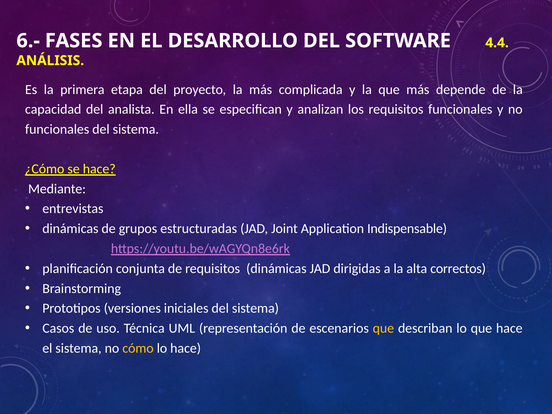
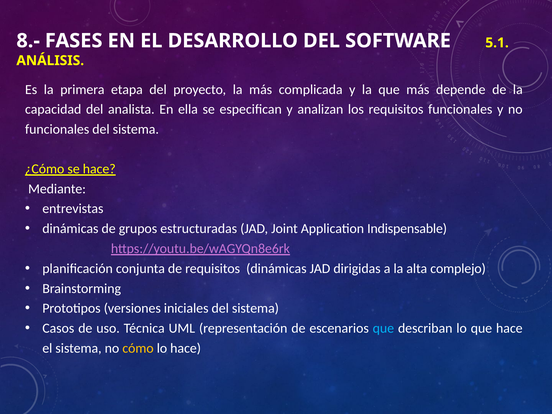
6.-: 6.- -> 8.- (28, 41)
4.4: 4.4 -> 5.1 (497, 43)
correctos: correctos -> complejo (458, 269)
que colour: yellow -> light blue (383, 328)
